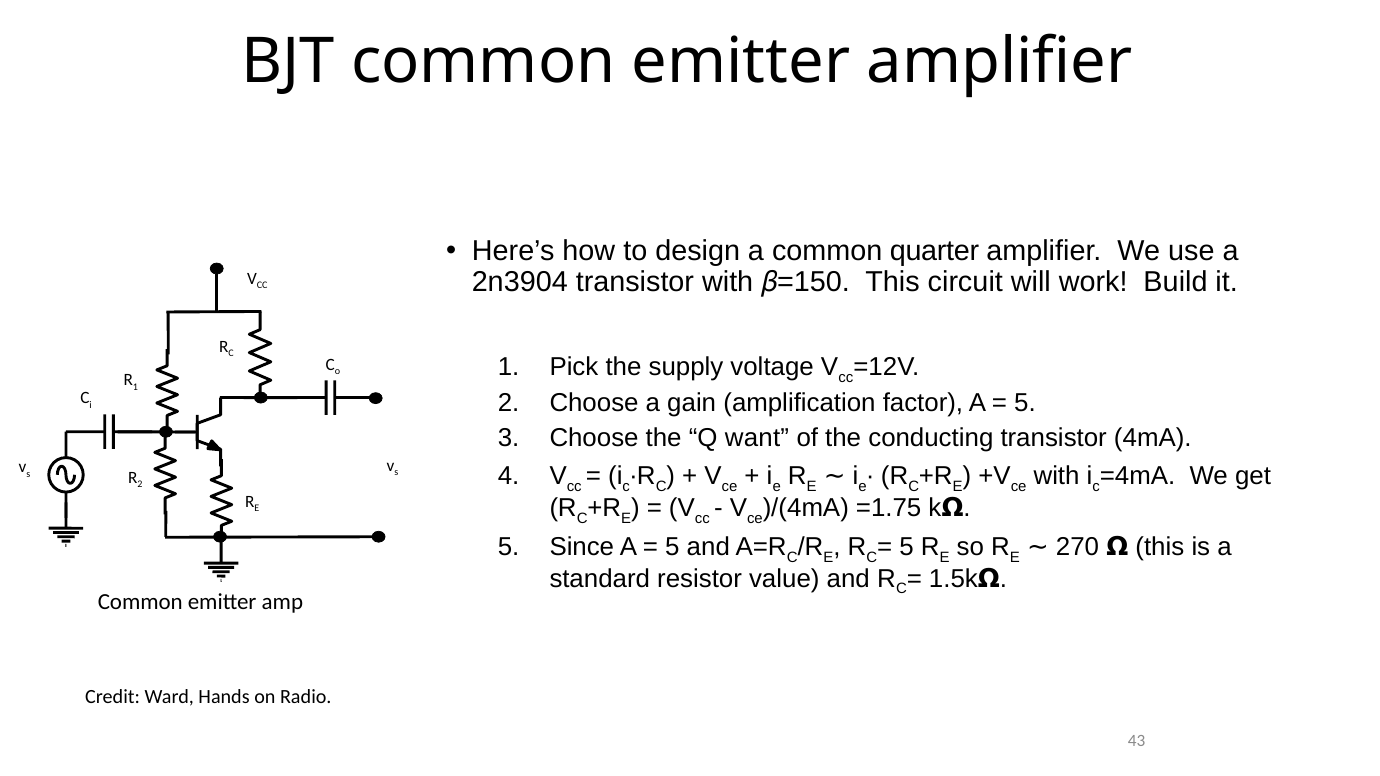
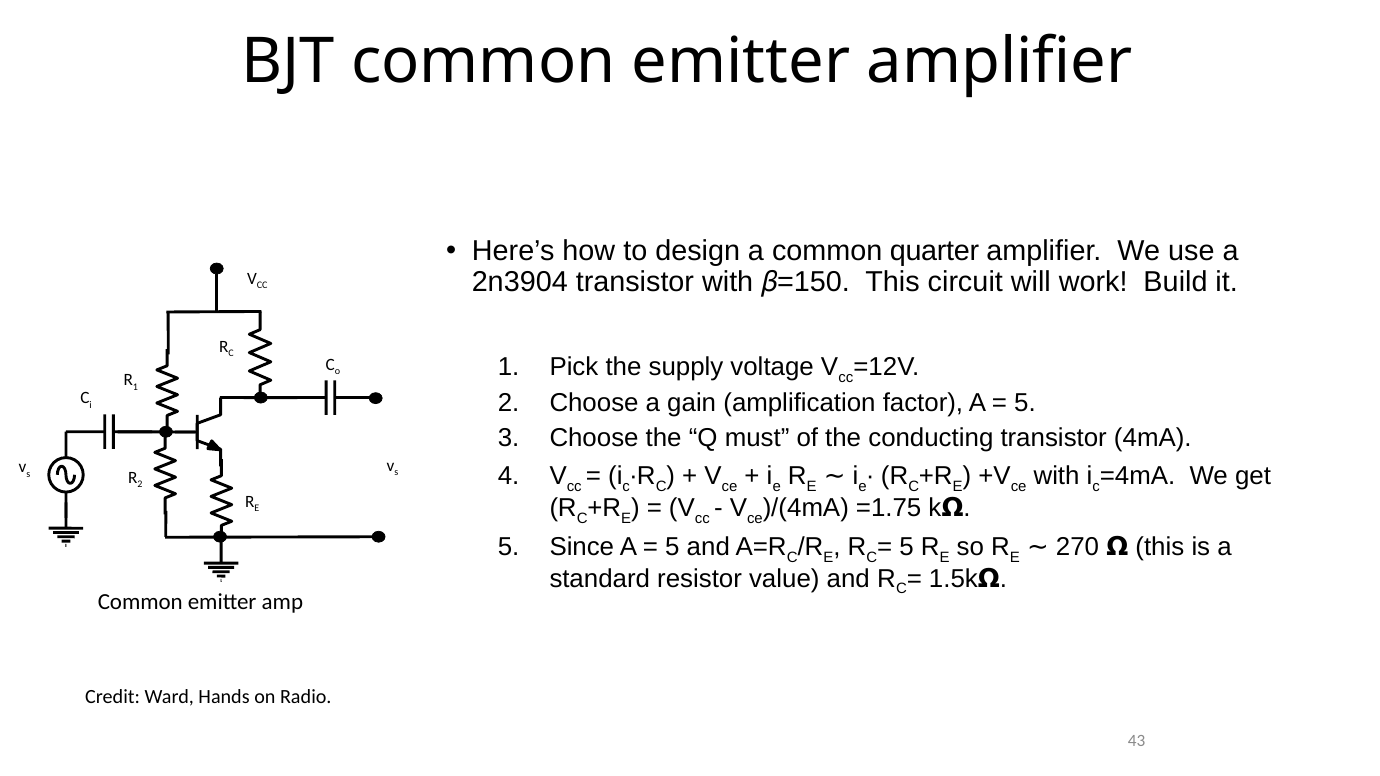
want: want -> must (757, 438)
